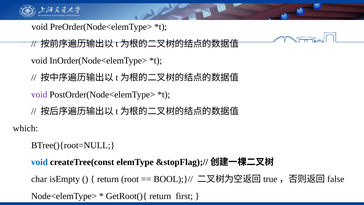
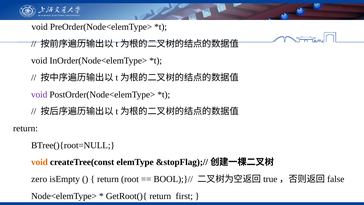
which: which -> return (25, 128)
void colour: blue -> orange (39, 162)
char: char -> zero (39, 179)
